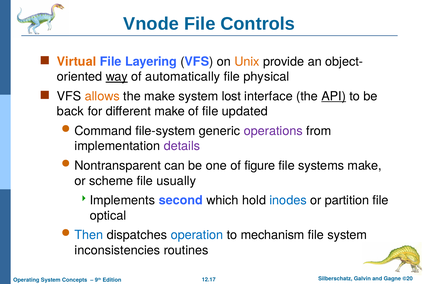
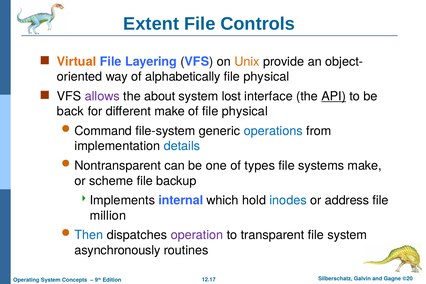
Vnode: Vnode -> Extent (151, 24)
way underline: present -> none (117, 77)
automatically: automatically -> alphabetically (183, 77)
allows colour: orange -> purple (102, 96)
the make: make -> about (160, 96)
of file updated: updated -> physical (245, 111)
operations colour: purple -> blue (273, 131)
details colour: purple -> blue (182, 146)
figure: figure -> types (260, 166)
usually: usually -> backup (176, 181)
second: second -> internal (181, 200)
partition: partition -> address (347, 200)
optical: optical -> million (108, 216)
operation colour: blue -> purple (197, 235)
mechanism: mechanism -> transparent (273, 235)
inconsistencies: inconsistencies -> asynchronously (117, 250)
